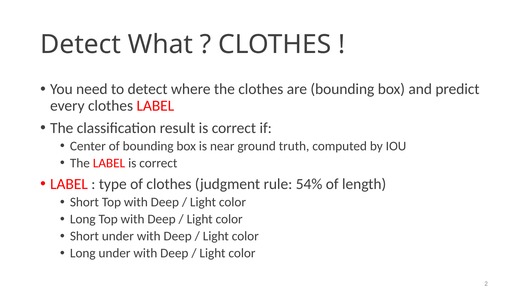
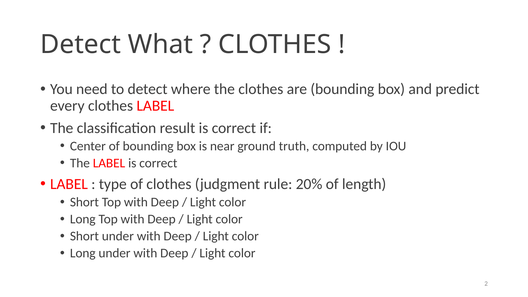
54%: 54% -> 20% (309, 184)
